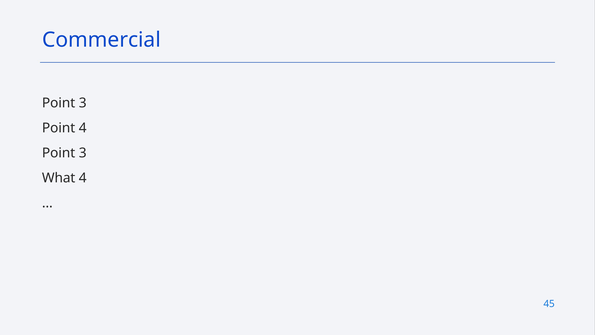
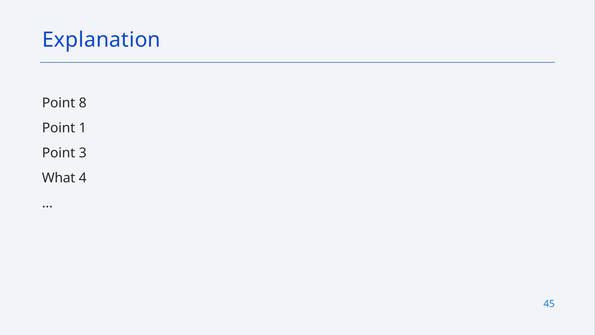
Commercial: Commercial -> Explanation (101, 40)
3: 3 -> 8 (83, 103)
Point 4: 4 -> 1 (83, 128)
